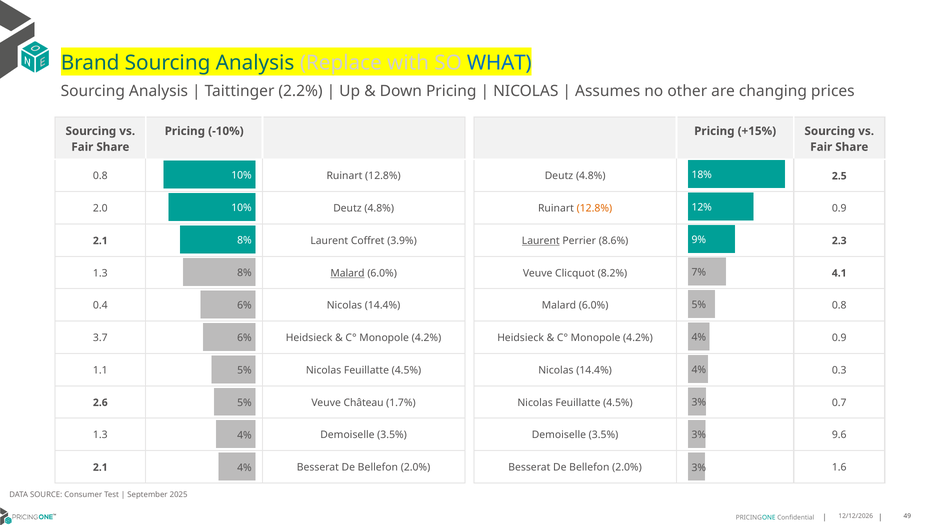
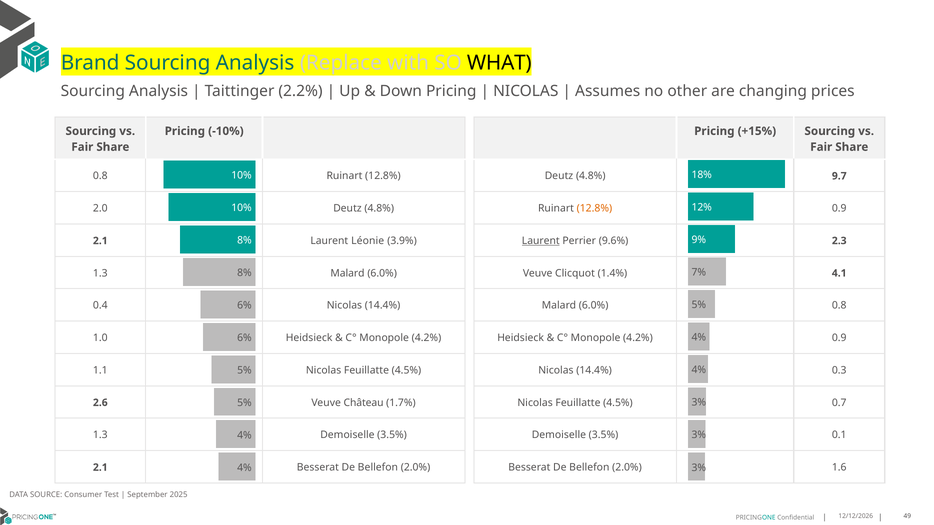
WHAT colour: blue -> black (499, 63)
2.5: 2.5 -> 9.7 (839, 176)
8.6%: 8.6% -> 9.6% (614, 241)
Coffret: Coffret -> Léonie (368, 241)
Malard underline: present -> none (348, 273)
8.2%: 8.2% -> 1.4% (612, 273)
3.7: 3.7 -> 1.0 (100, 338)
9.6: 9.6 -> 0.1 (839, 435)
